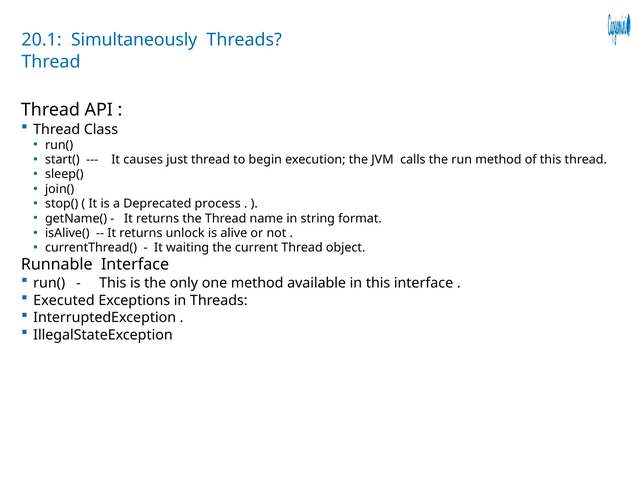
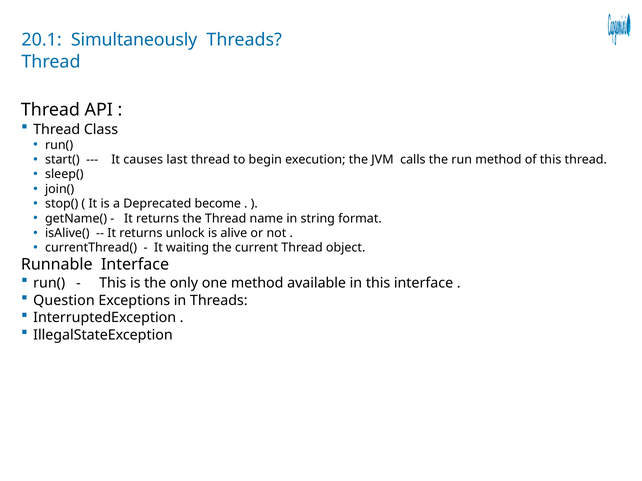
just: just -> last (177, 160)
process: process -> become (218, 204)
Executed: Executed -> Question (64, 301)
